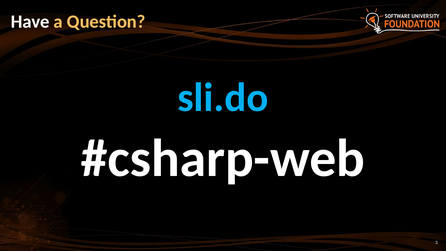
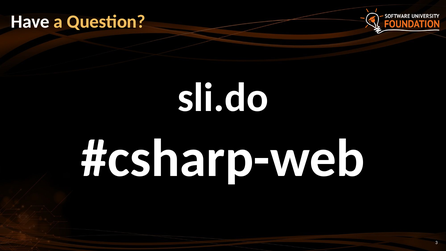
sli.do colour: light blue -> white (223, 98)
